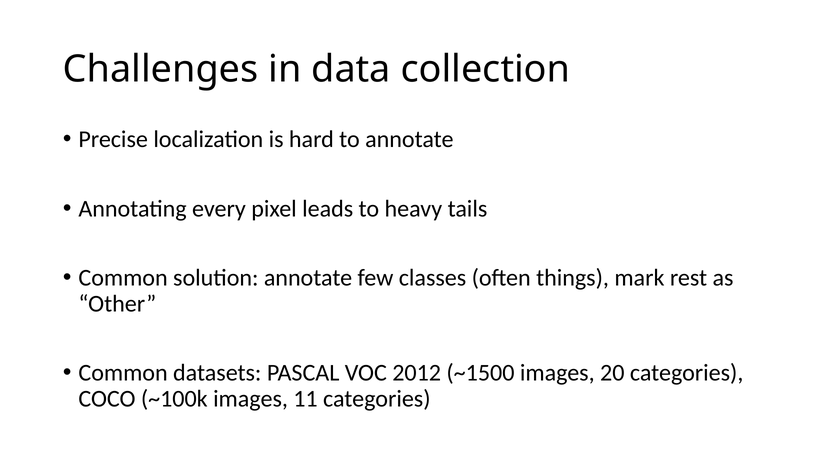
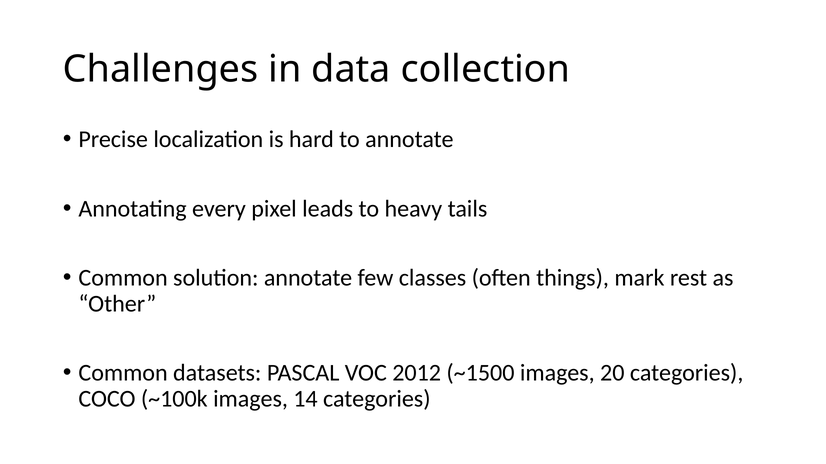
11: 11 -> 14 (305, 399)
